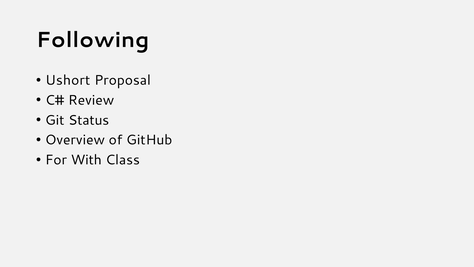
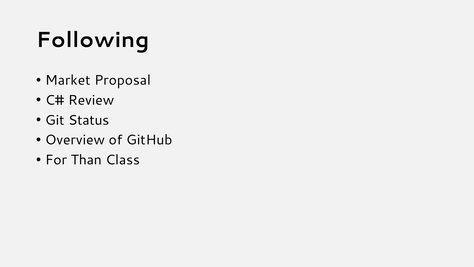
Ushort: Ushort -> Market (68, 80)
With: With -> Than (86, 160)
